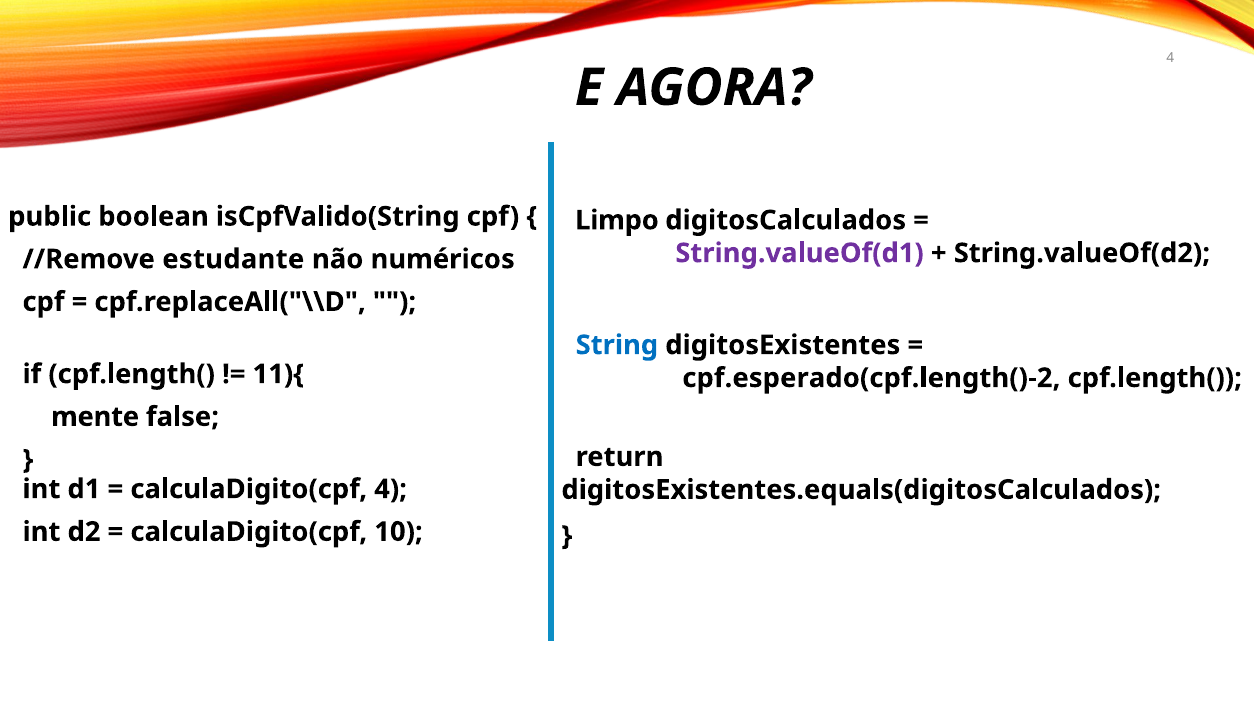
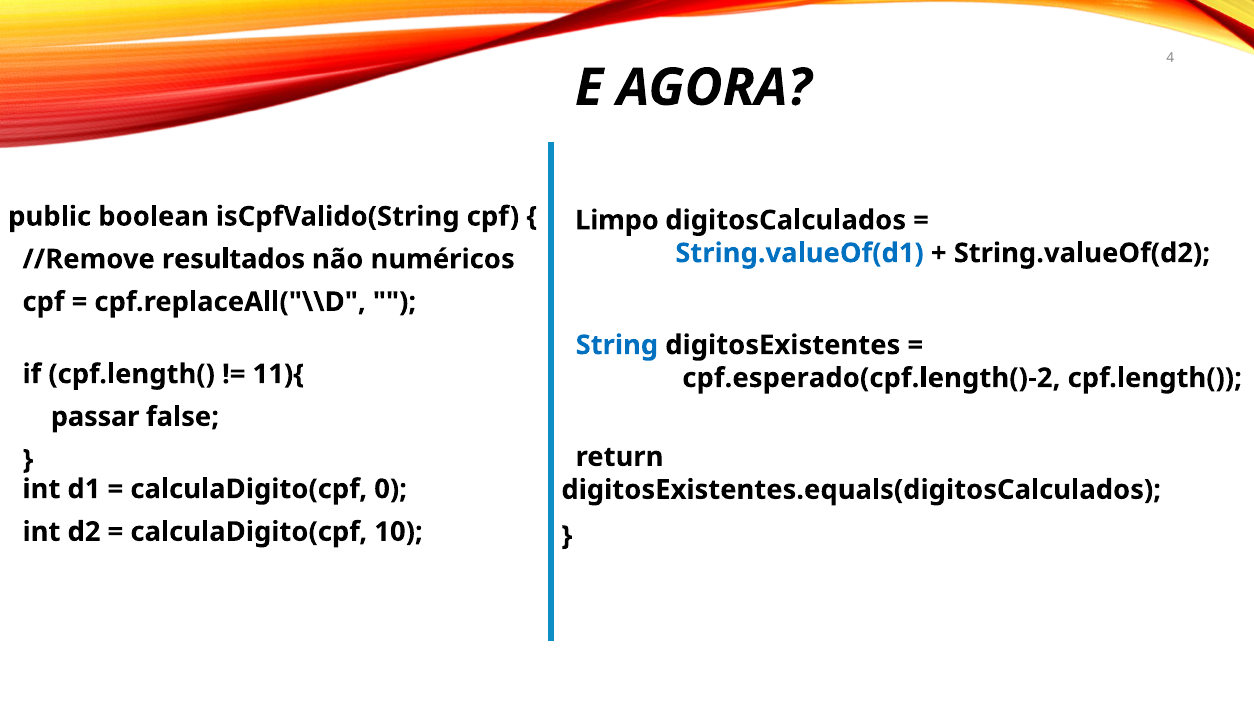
String.valueOf(d1 colour: purple -> blue (800, 253)
estudante: estudante -> resultados (234, 259)
mente: mente -> passar (95, 417)
calculaDigito(cpf 4: 4 -> 0 (391, 489)
